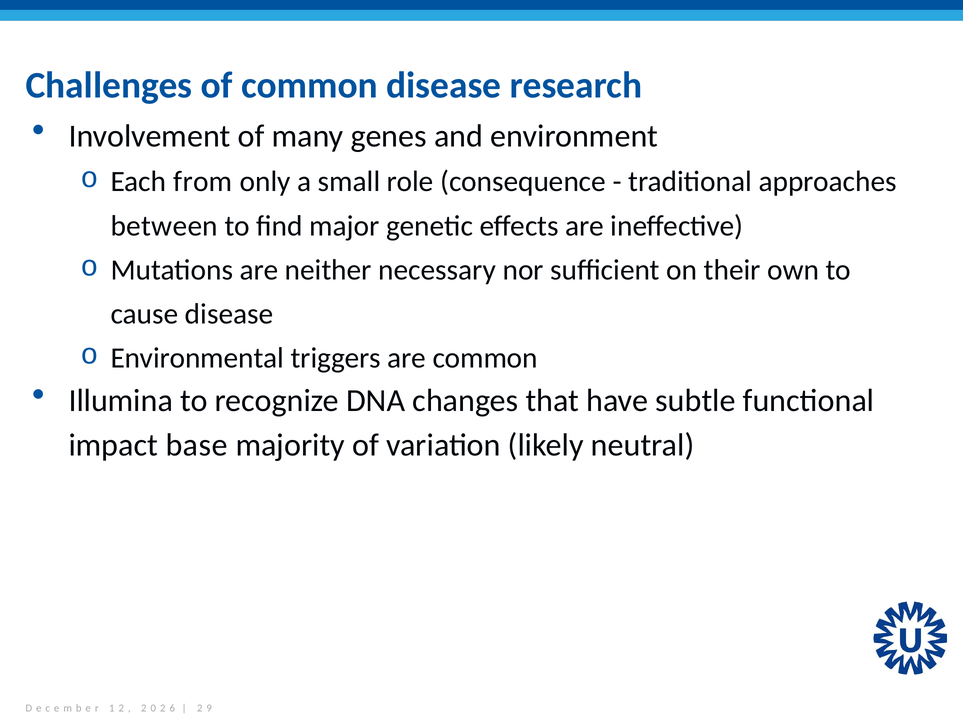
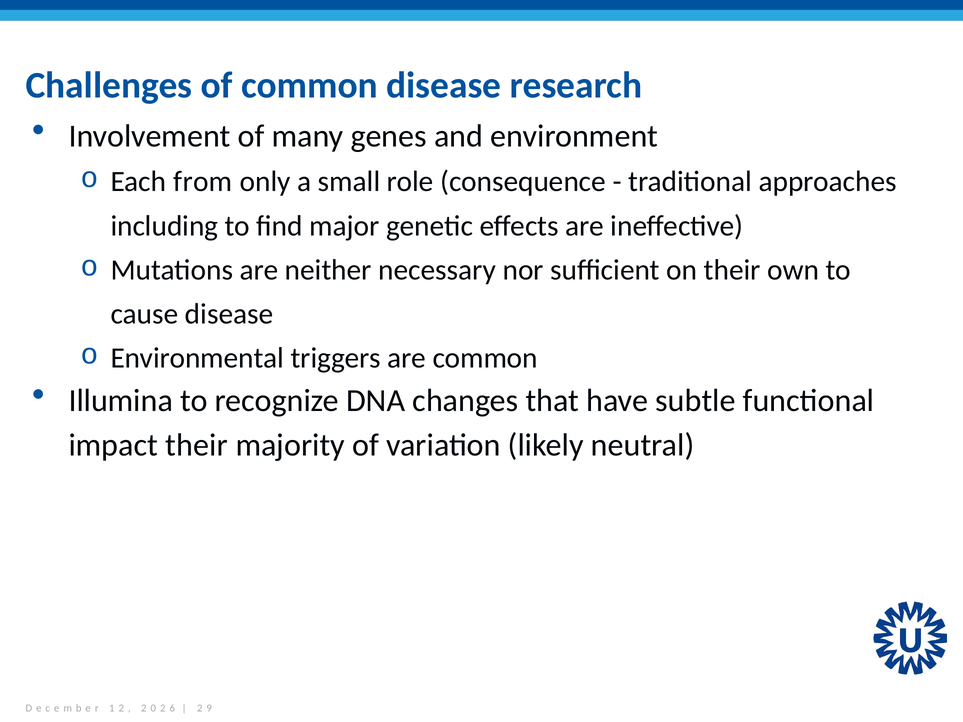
between: between -> including (164, 226)
impact base: base -> their (197, 445)
